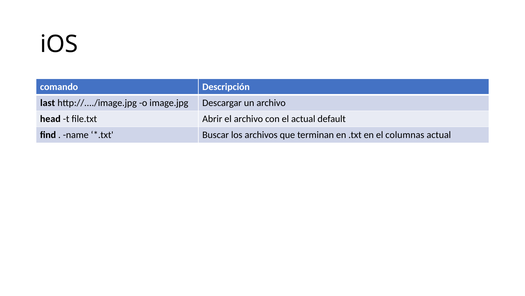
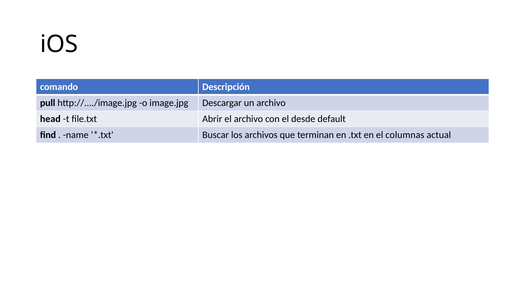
last: last -> pull (48, 103)
el actual: actual -> desde (303, 119)
